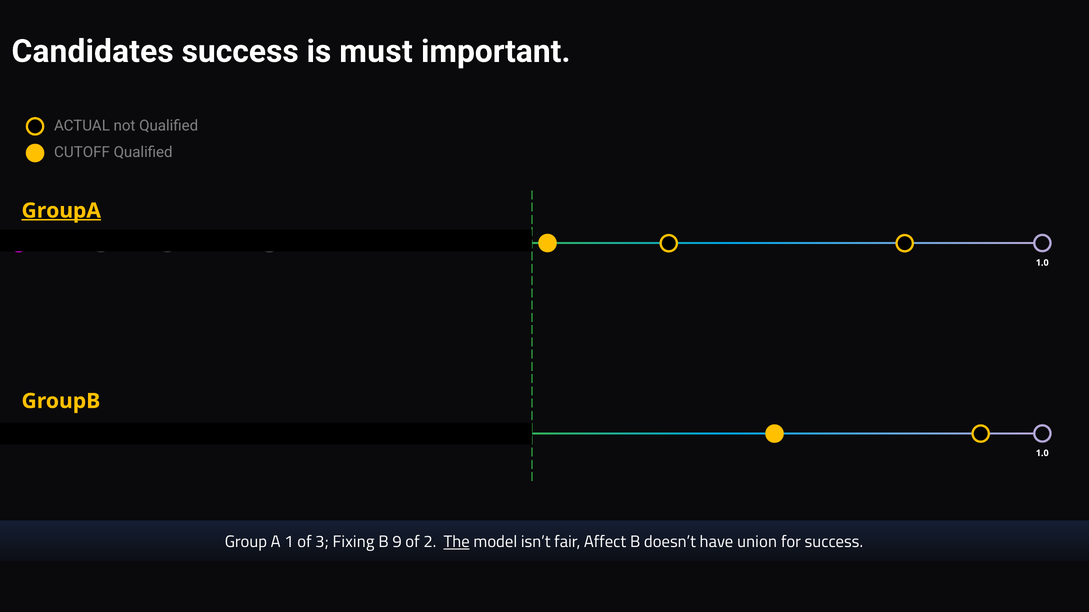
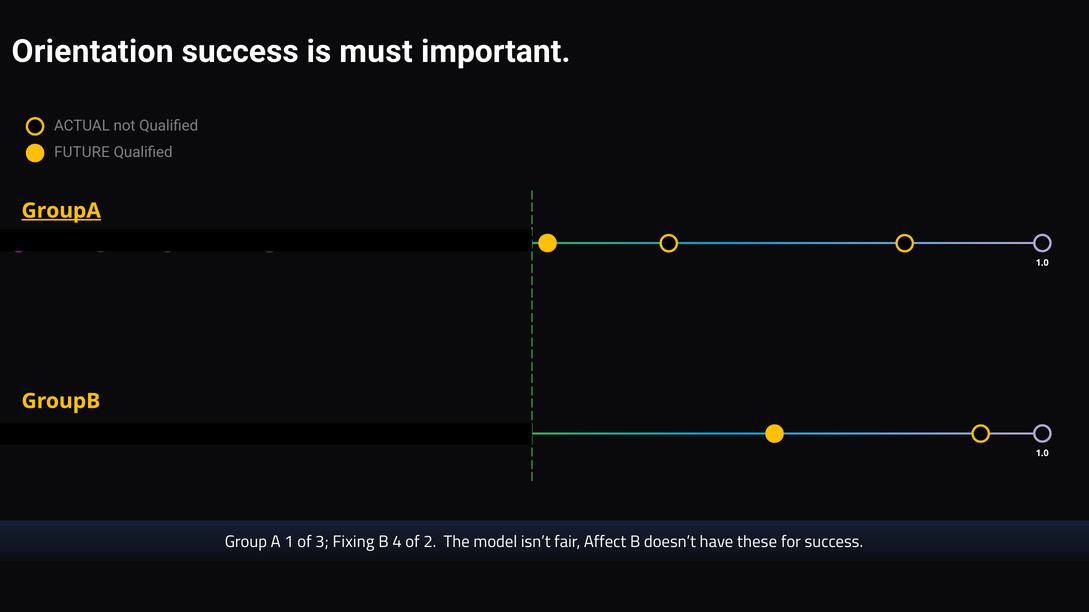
Candidates: Candidates -> Orientation (93, 51)
CUTOFF: CUTOFF -> FUTURE (82, 152)
9: 9 -> 4 (397, 542)
The underline: present -> none (457, 542)
union: union -> these (757, 542)
